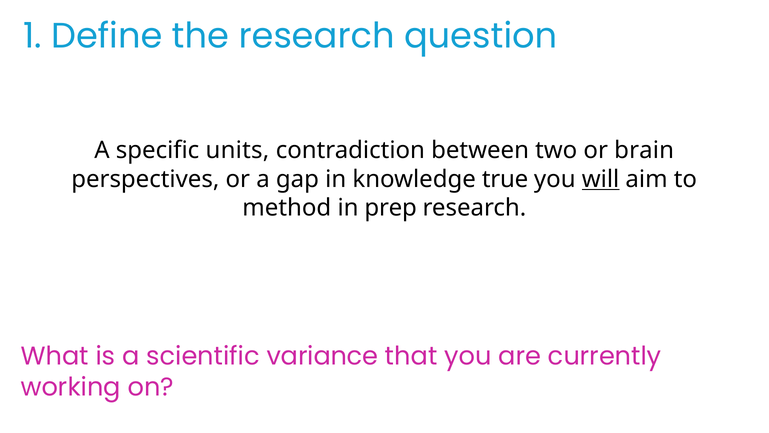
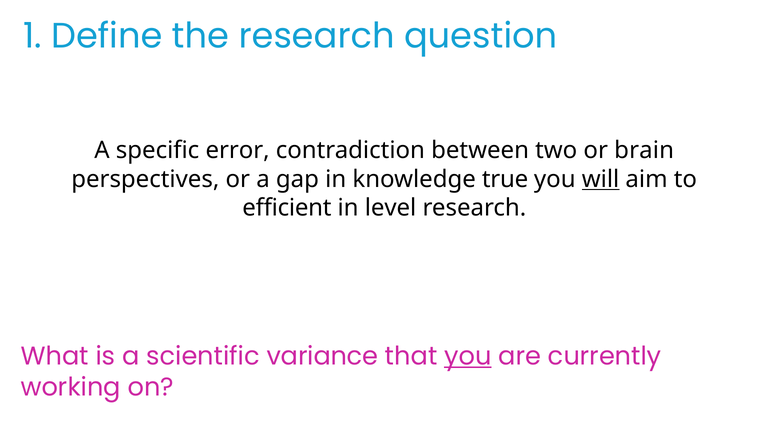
units: units -> error (238, 150)
method: method -> efficient (287, 208)
prep: prep -> level (391, 208)
you underline: none -> present (468, 356)
